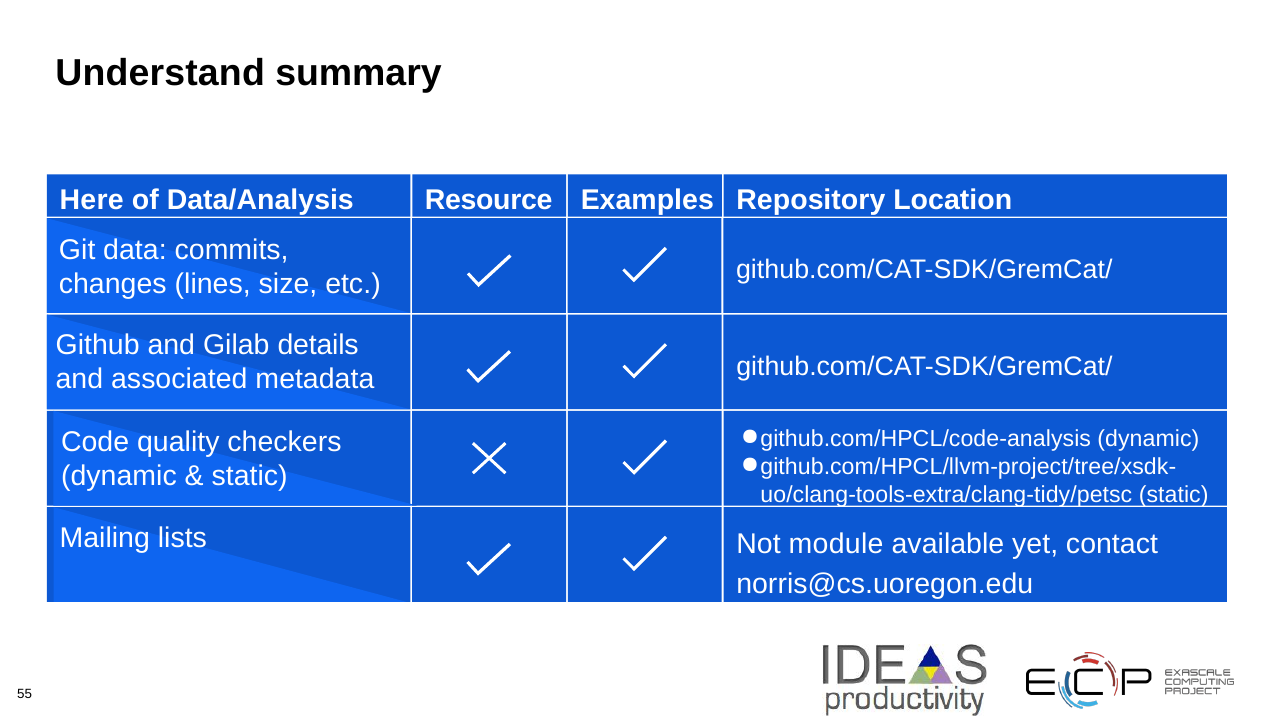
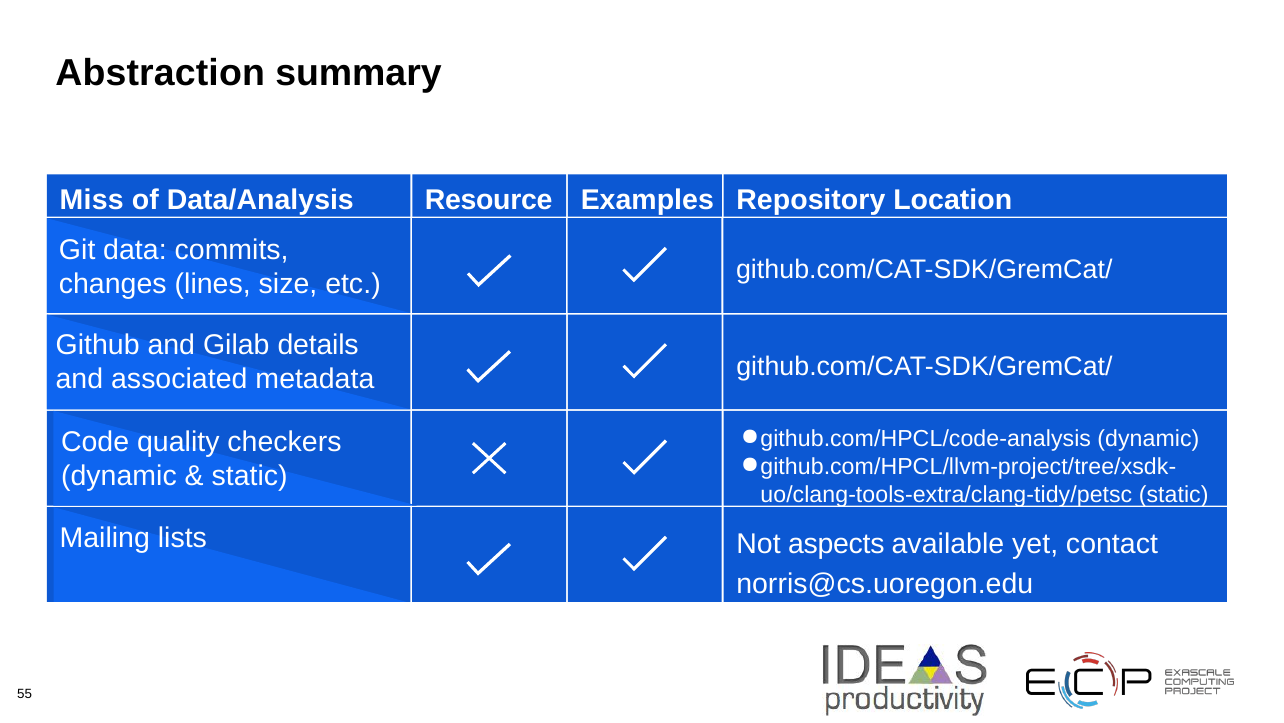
Understand: Understand -> Abstraction (160, 73)
Here: Here -> Miss (92, 200)
module: module -> aspects (836, 544)
